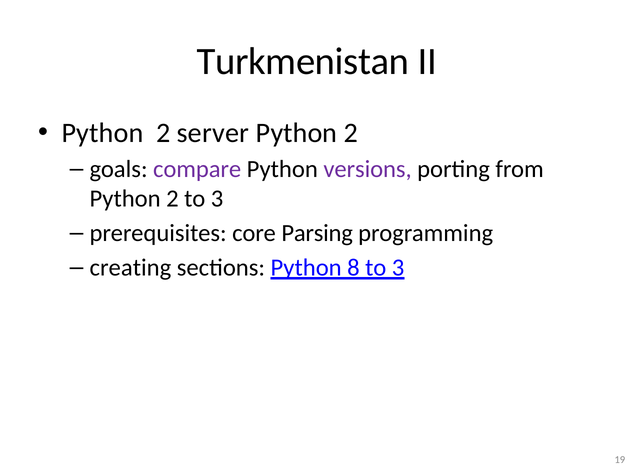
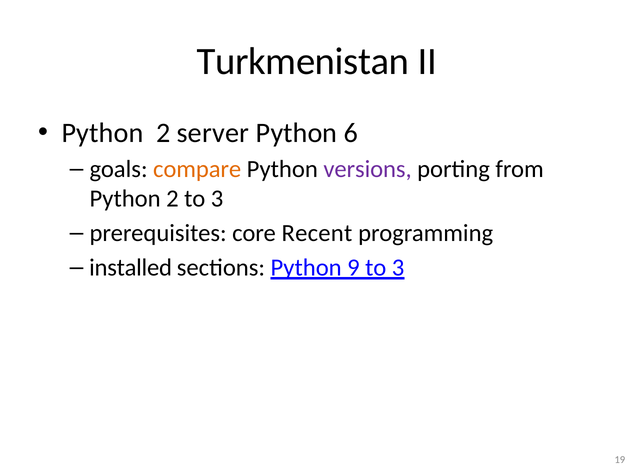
2: 2 -> 6 (351, 133)
compare colour: purple -> orange (197, 169)
Parsing: Parsing -> Recent (317, 234)
creating: creating -> installed (131, 268)
8: 8 -> 9 (353, 268)
